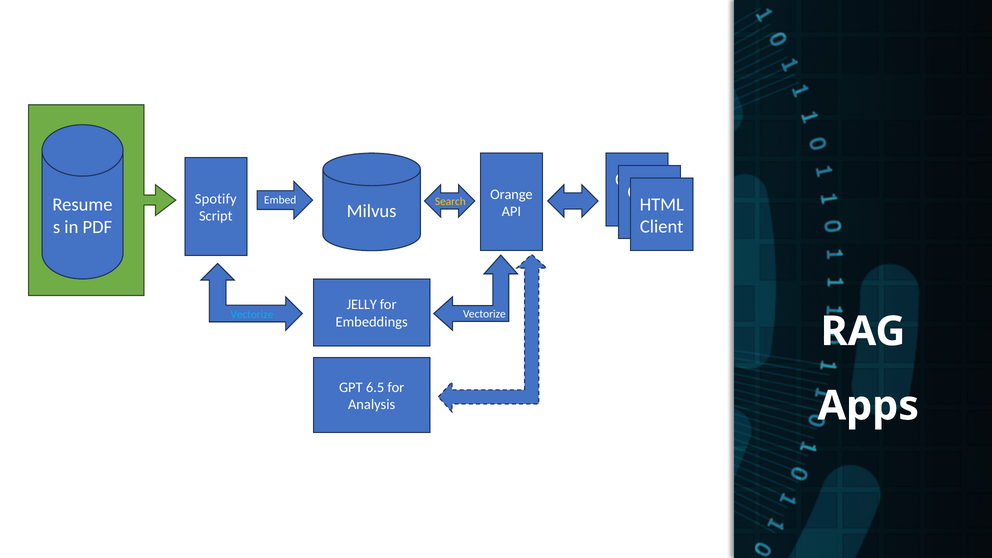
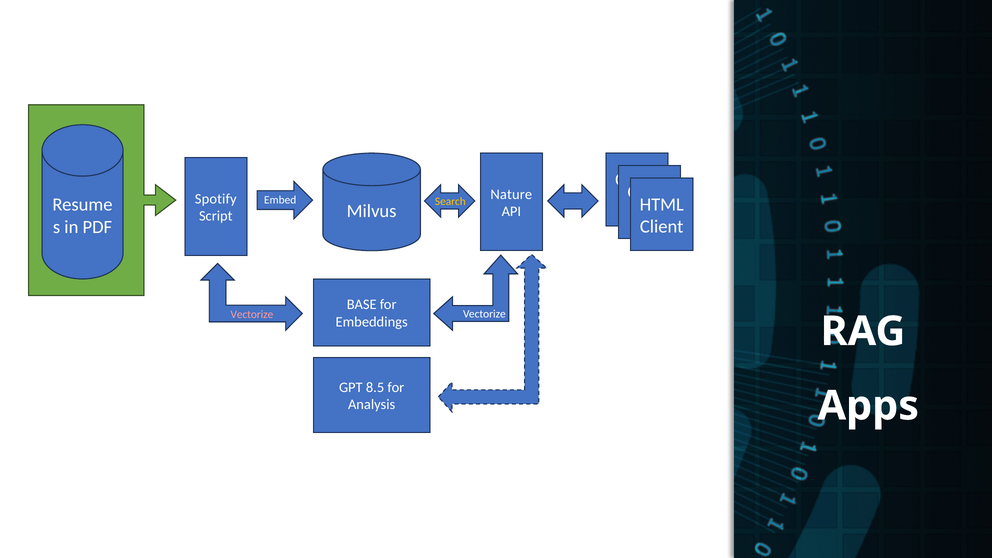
Orange: Orange -> Nature (511, 194)
JELLY: JELLY -> BASE (362, 305)
Vectorize colour: light blue -> pink (252, 314)
6.5: 6.5 -> 8.5 (375, 387)
